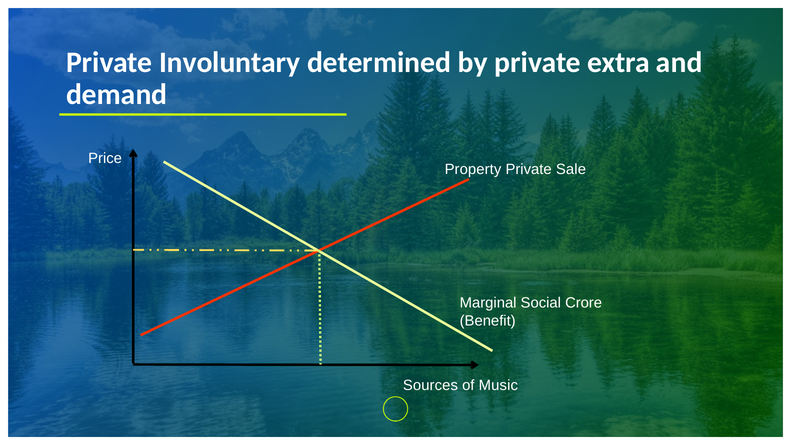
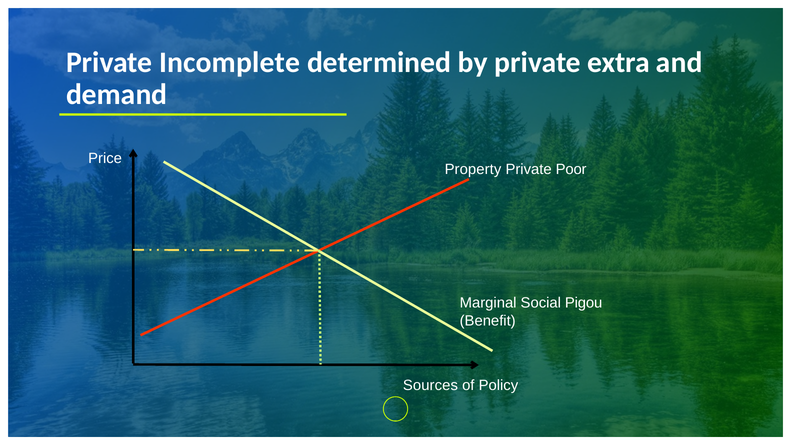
Involuntary: Involuntary -> Incomplete (230, 62)
Sale: Sale -> Poor (571, 169)
Crore: Crore -> Pigou (584, 303)
Music: Music -> Policy (498, 385)
